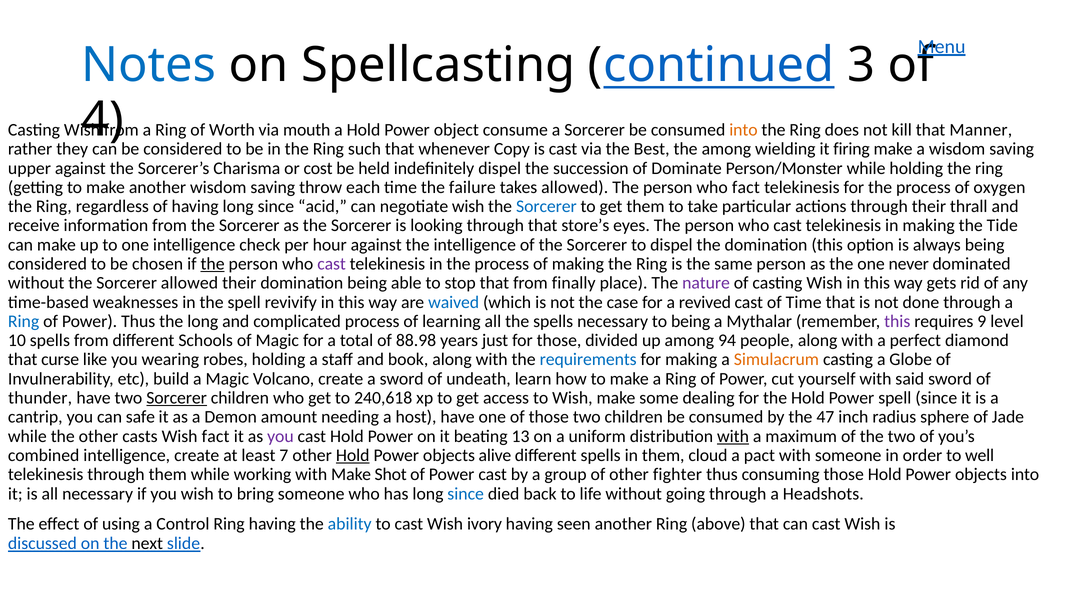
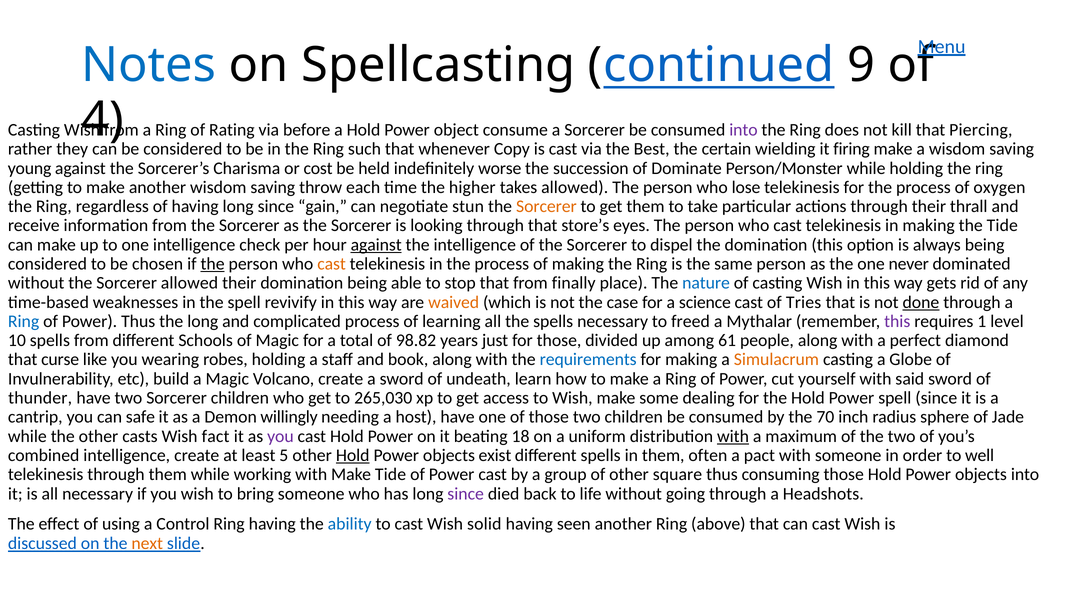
3: 3 -> 9 (861, 65)
Worth: Worth -> Rating (232, 130)
mouth: mouth -> before (307, 130)
into colour: orange -> purple (743, 130)
Manner: Manner -> Piercing (981, 130)
the among: among -> certain (726, 149)
upper: upper -> young (30, 168)
indefinitely dispel: dispel -> worse (500, 168)
failure: failure -> higher (472, 187)
who fact: fact -> lose (746, 187)
acid: acid -> gain (323, 206)
negotiate wish: wish -> stun (468, 206)
Sorcerer colour: blue -> orange (546, 206)
against underline: none -> present (376, 245)
cast colour: purple -> orange (332, 264)
nature colour: purple -> blue (706, 283)
waived colour: blue -> orange (454, 302)
revived: revived -> science (705, 302)
of Time: Time -> Tries (804, 302)
done underline: none -> present (921, 302)
to being: being -> freed (691, 321)
9: 9 -> 1 (982, 321)
88.98: 88.98 -> 98.82 (416, 341)
94: 94 -> 61 (727, 341)
Sorcerer underline: present -> none (177, 398)
240,618: 240,618 -> 265,030 (383, 398)
amount: amount -> willingly (289, 417)
47: 47 -> 70 (825, 417)
13: 13 -> 18 (521, 436)
7: 7 -> 5 (284, 455)
alive: alive -> exist (495, 455)
cloud: cloud -> often (708, 455)
Make Shot: Shot -> Tide (390, 475)
fighter: fighter -> square (677, 475)
since colour: blue -> purple (466, 494)
ivory: ivory -> solid (484, 524)
next colour: black -> orange (147, 543)
